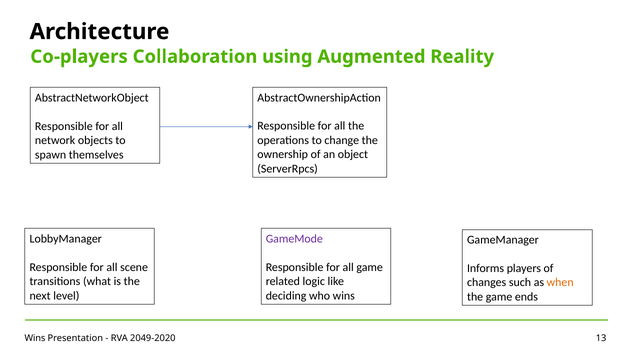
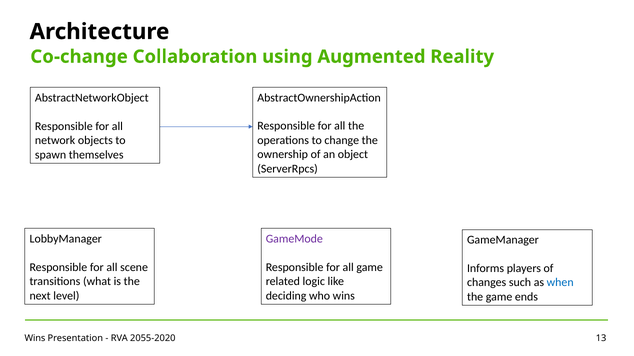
Co-players: Co-players -> Co-change (79, 57)
when colour: orange -> blue (560, 283)
2049-2020: 2049-2020 -> 2055-2020 (153, 339)
